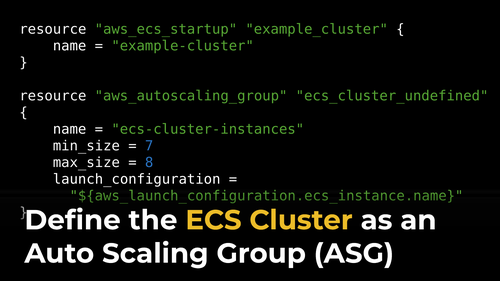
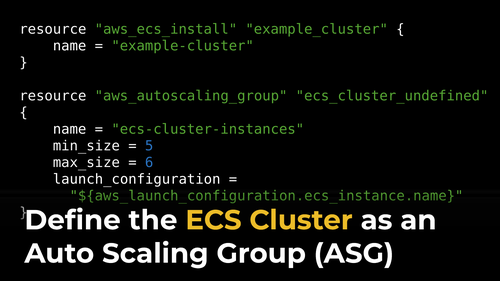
aws_ecs_startup: aws_ecs_startup -> aws_ecs_install (166, 29)
7: 7 -> 5 (149, 146)
8: 8 -> 6 (149, 163)
